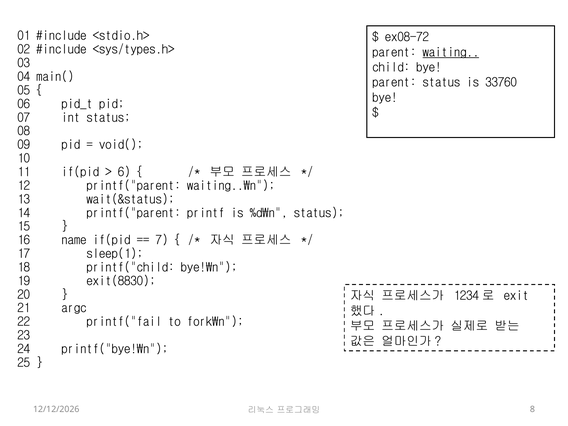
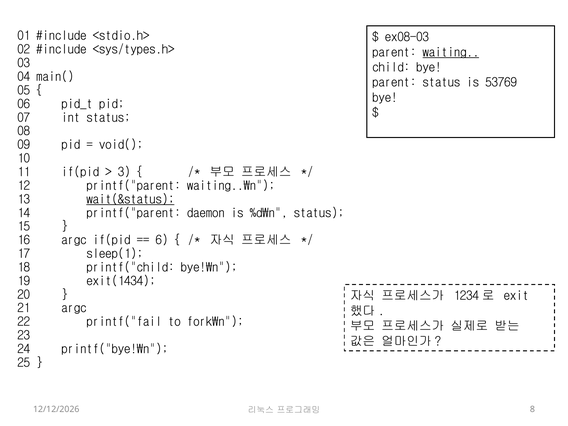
ex08-72: ex08-72 -> ex08-03 (407, 37)
33760: 33760 -> 53769 (501, 82)
6: 6 -> 3 (124, 172)
wait(&status underline: none -> present (130, 199)
printf: printf -> daemon (206, 213)
16 name: name -> argc (74, 240)
7: 7 -> 6 (162, 240)
exit(8830: exit(8830 -> exit(1434 (121, 281)
